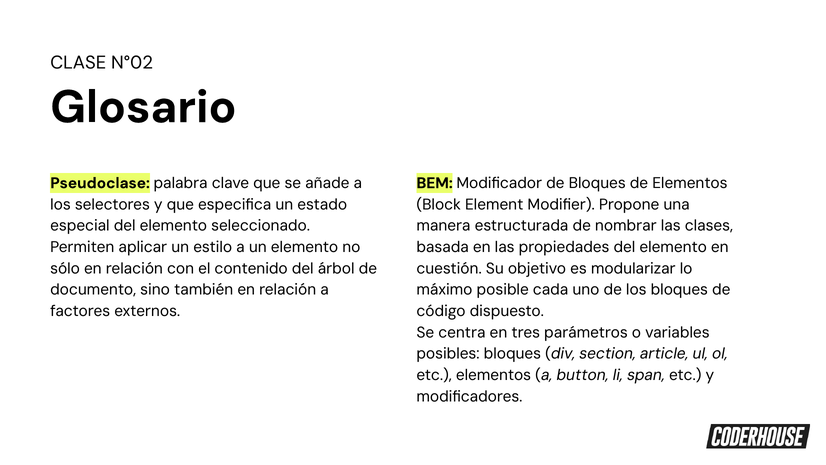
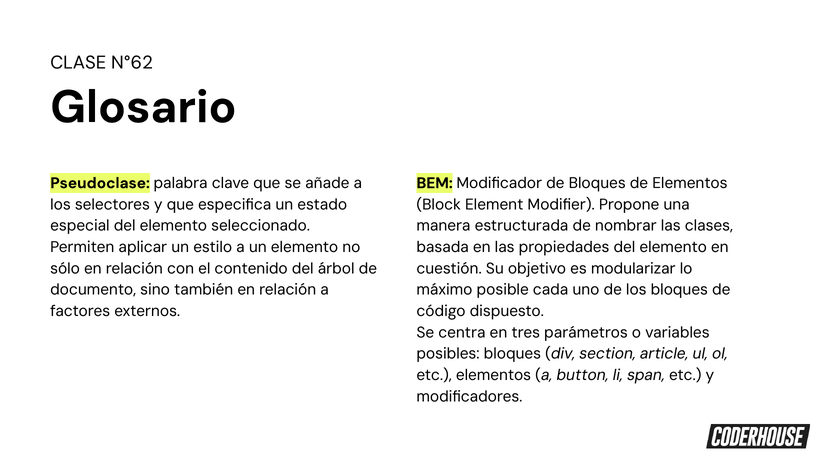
N°02: N°02 -> N°62 (132, 63)
